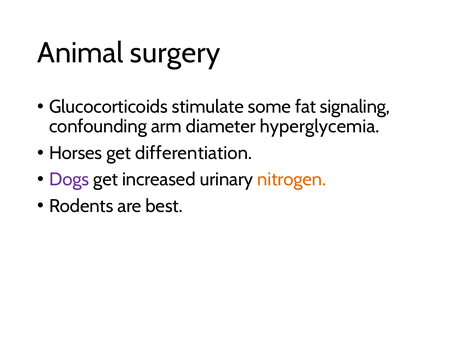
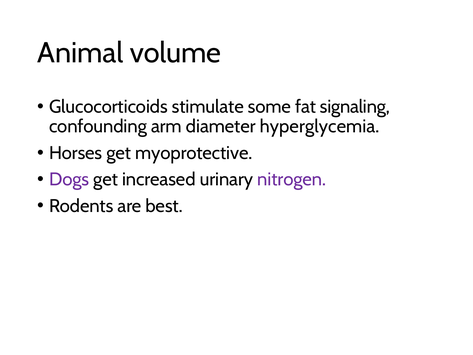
surgery: surgery -> volume (175, 53)
differentiation: differentiation -> myoprotective (194, 153)
nitrogen colour: orange -> purple (292, 179)
